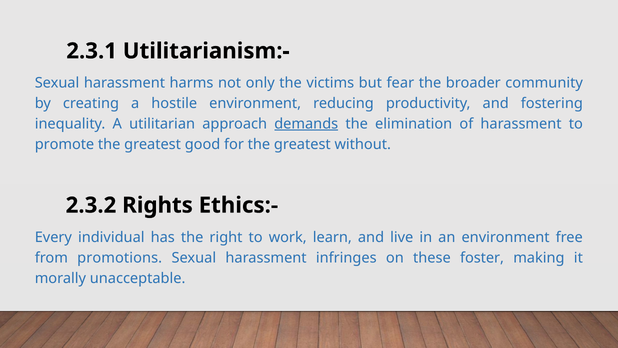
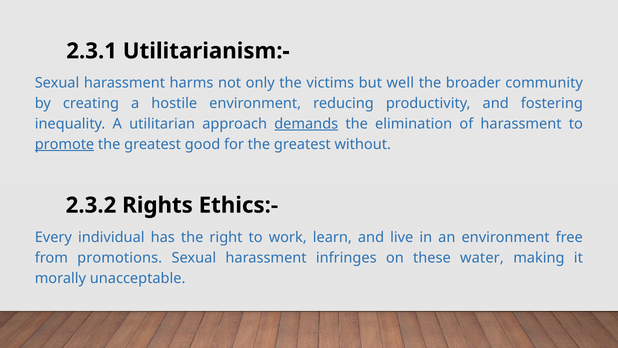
fear: fear -> well (400, 83)
promote underline: none -> present (64, 144)
foster: foster -> water (482, 258)
